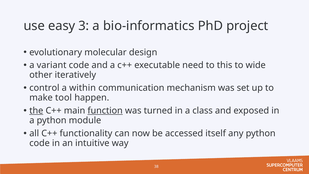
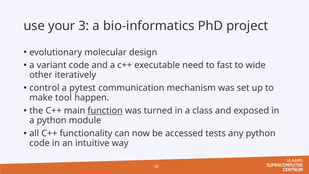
easy: easy -> your (62, 26)
this: this -> fast (225, 65)
within: within -> pytest (83, 88)
the underline: present -> none (36, 111)
itself: itself -> tests (216, 133)
